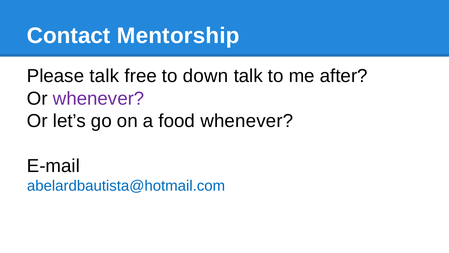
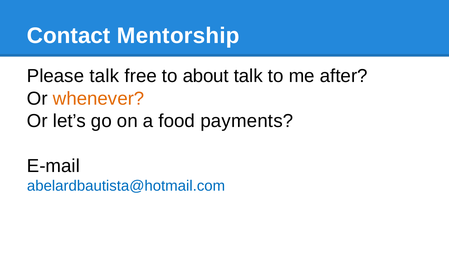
down: down -> about (206, 76)
whenever colour: purple -> orange (99, 98)
food whenever: whenever -> payments (247, 121)
